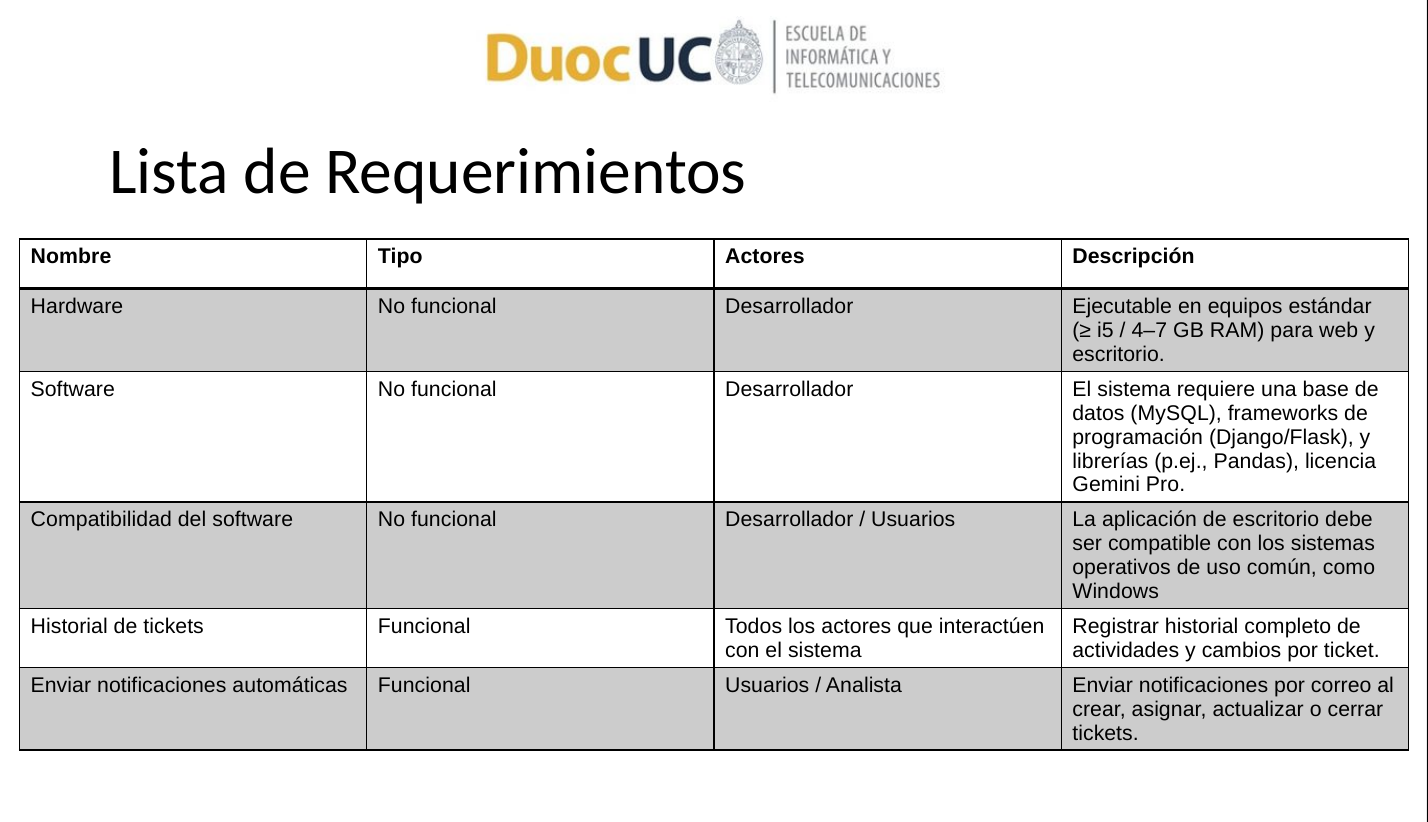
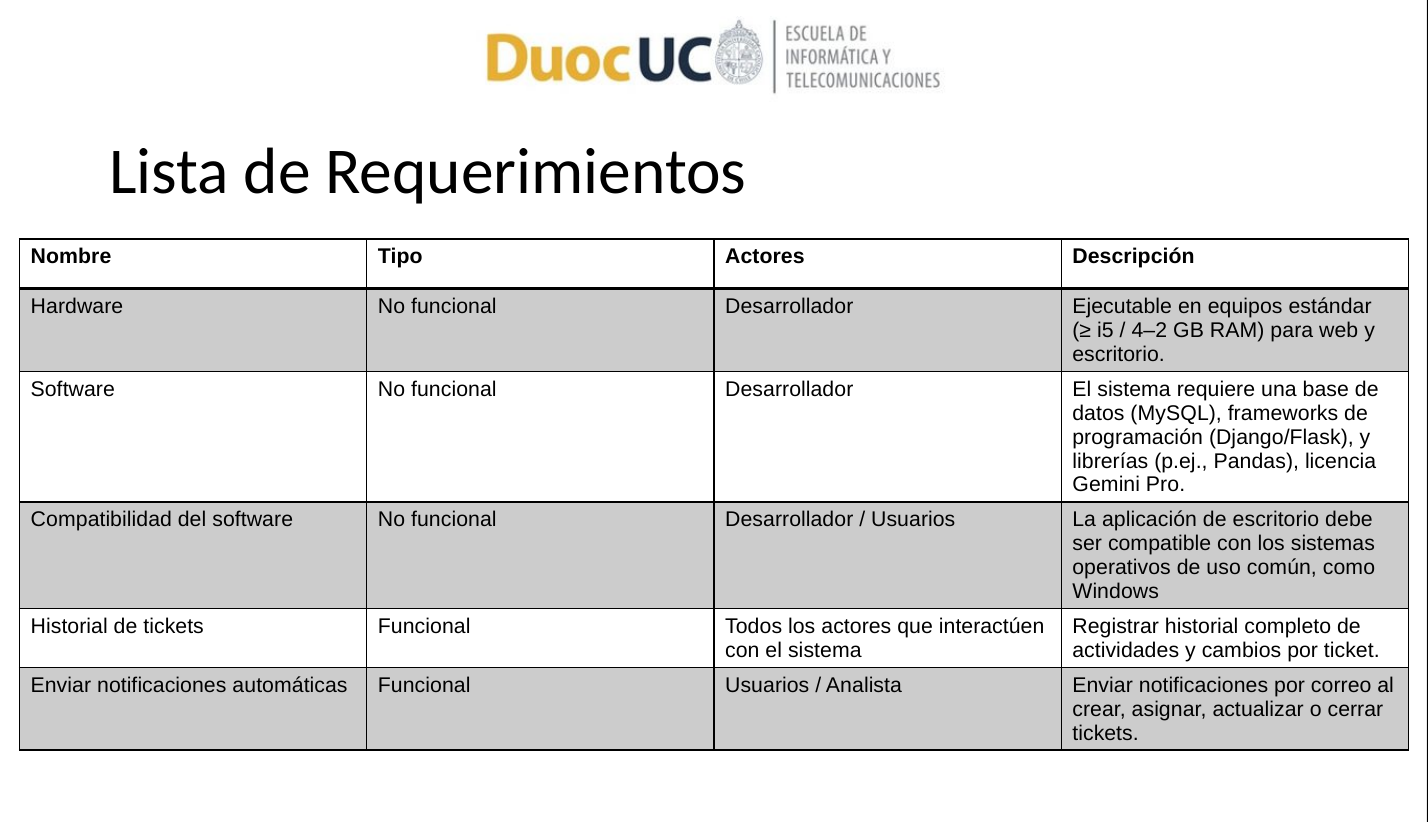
4–7: 4–7 -> 4–2 (1149, 331)
